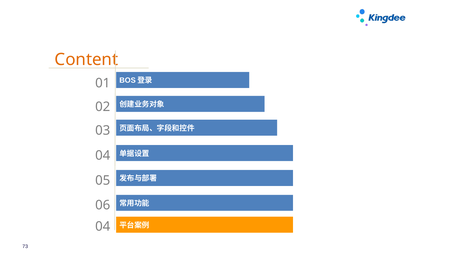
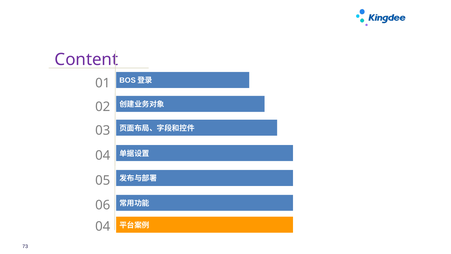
Content colour: orange -> purple (86, 59)
